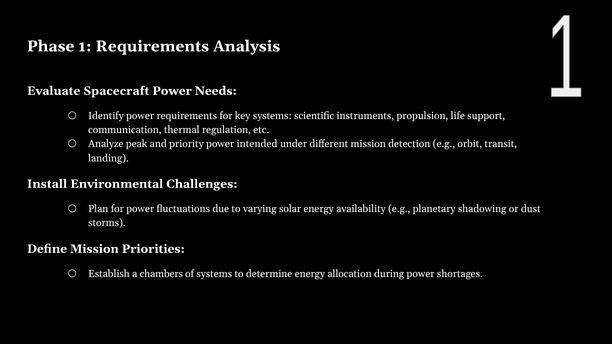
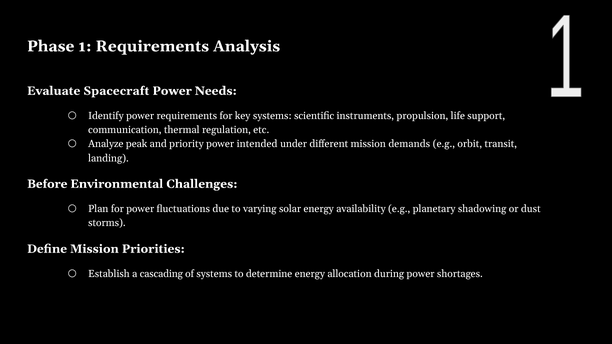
detection: detection -> demands (409, 144)
Install: Install -> Before (47, 184)
chambers: chambers -> cascading (161, 274)
